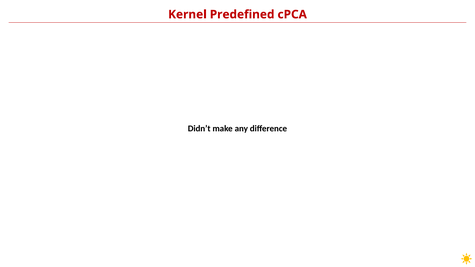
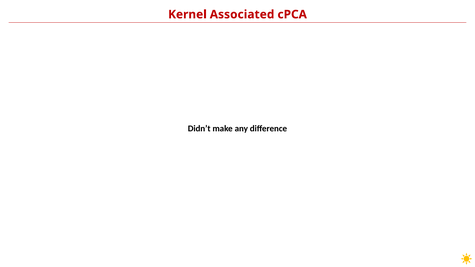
Predefined: Predefined -> Associated (242, 14)
